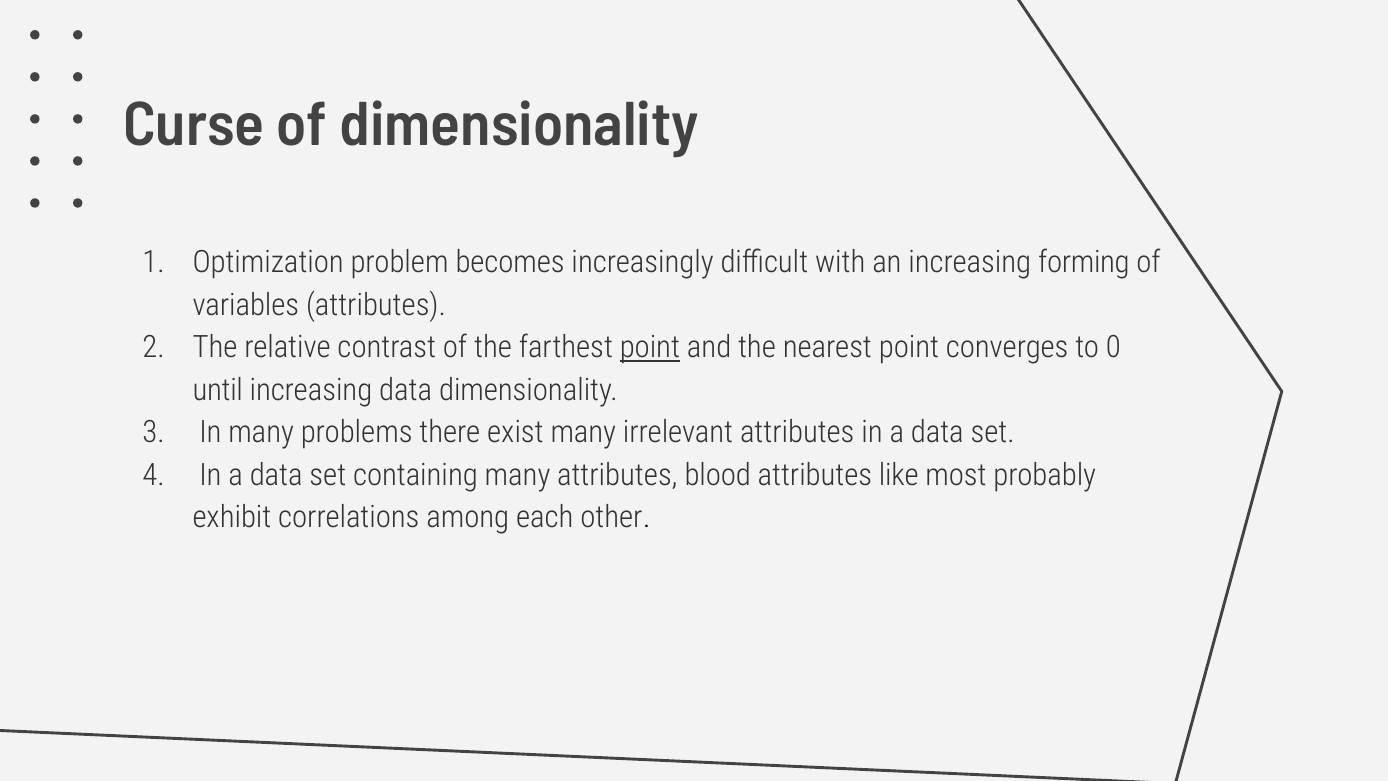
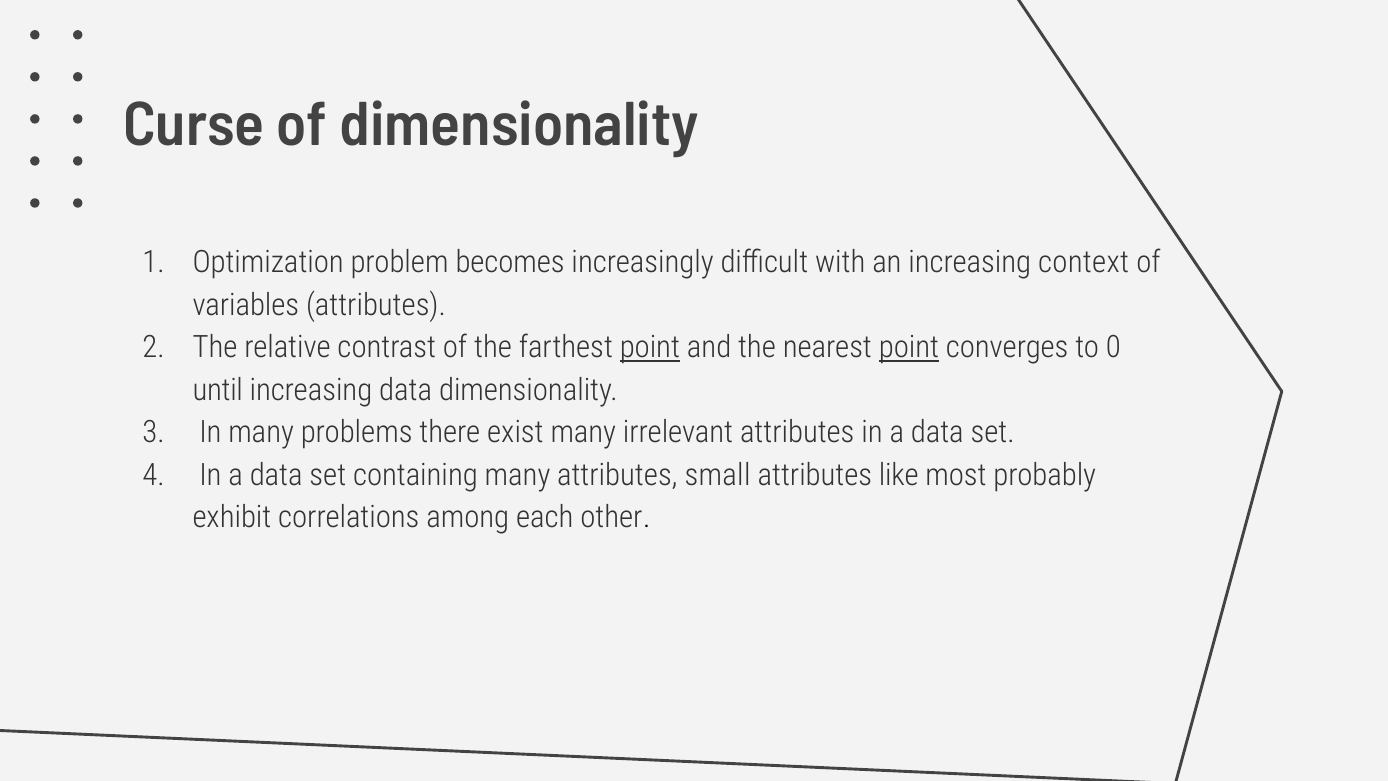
forming: forming -> context (1084, 263)
point underline: none -> present (909, 348)
blood: blood -> small (718, 475)
